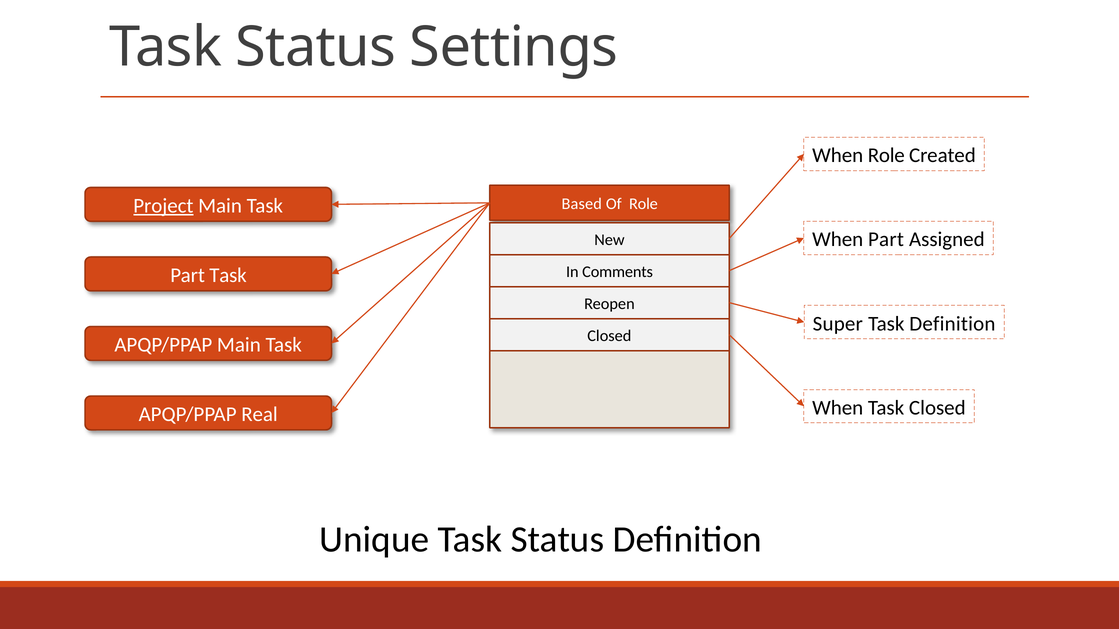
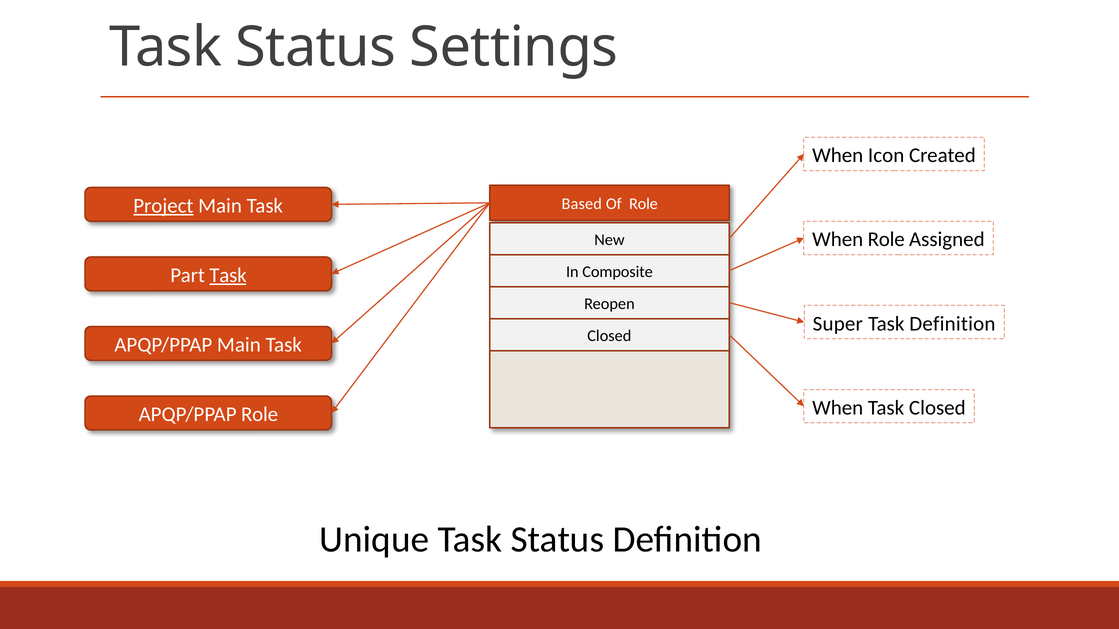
When Role: Role -> Icon (886, 155)
When Part: Part -> Role (886, 240)
Comments: Comments -> Composite (618, 272)
Task underline: none -> present (228, 276)
APQP/PPAP Real: Real -> Role (260, 415)
